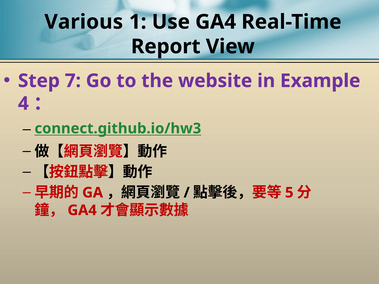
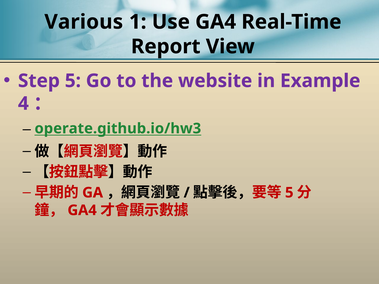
Step 7: 7 -> 5 (73, 81)
connect.github.io/hw3: connect.github.io/hw3 -> operate.github.io/hw3 (118, 129)
